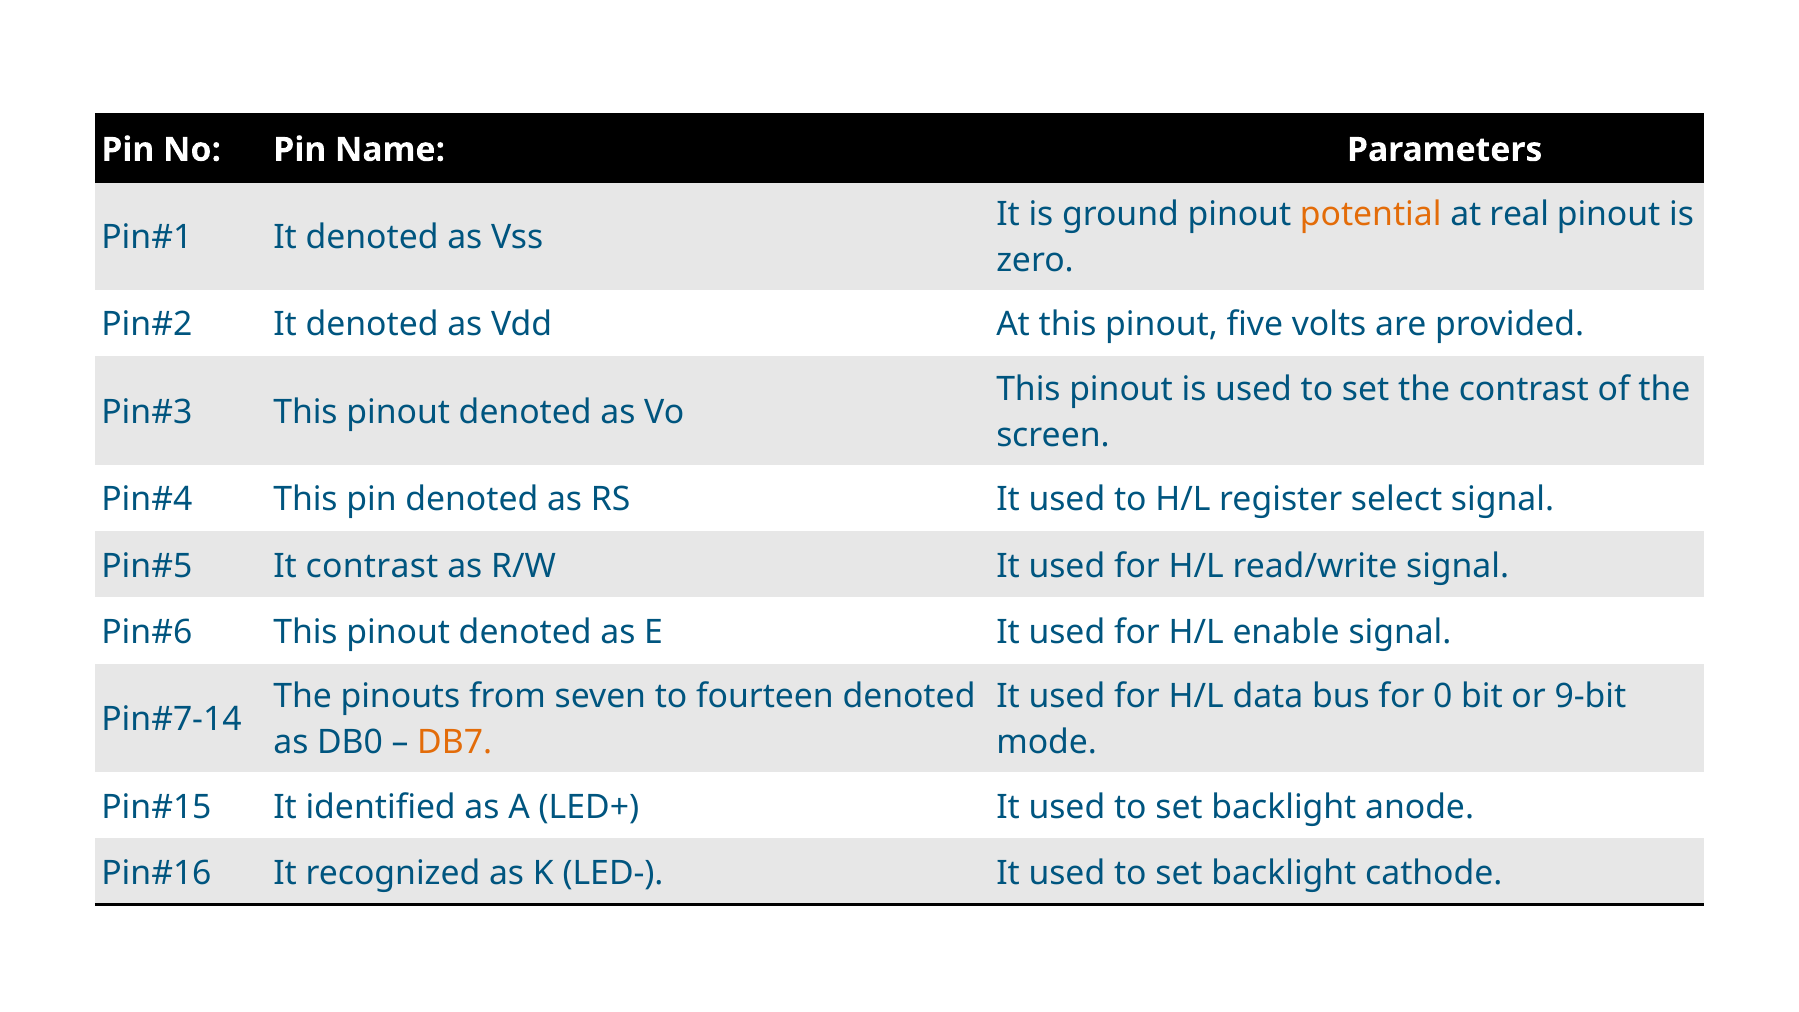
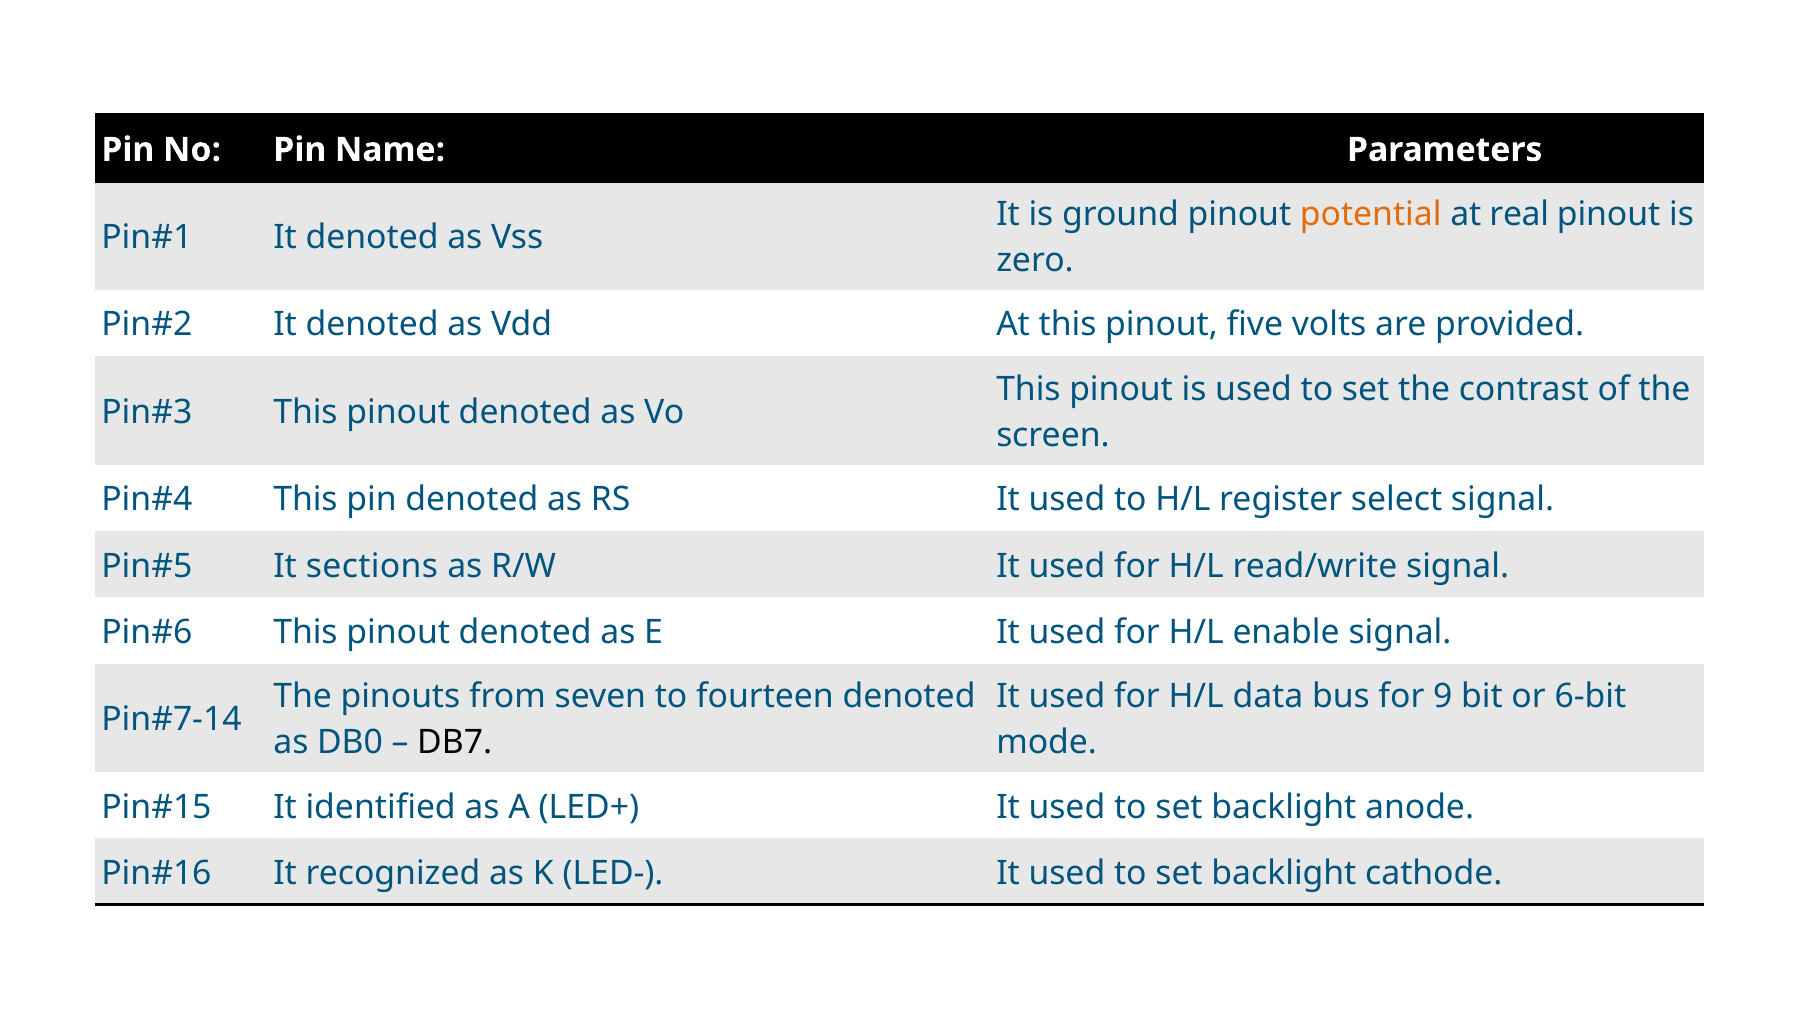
It contrast: contrast -> sections (372, 566)
0: 0 -> 9 (1443, 697)
9-bit: 9-bit -> 6-bit (1590, 697)
DB7 colour: orange -> black (455, 743)
